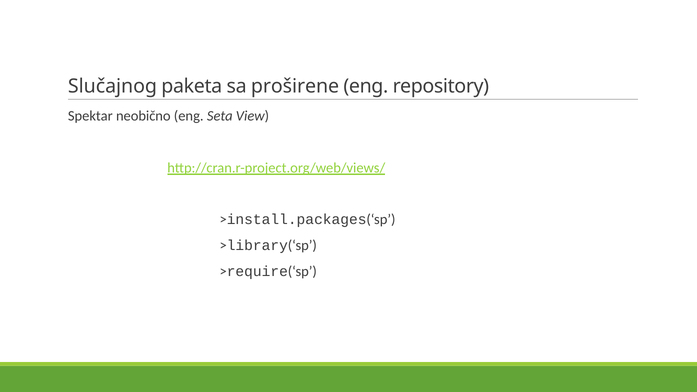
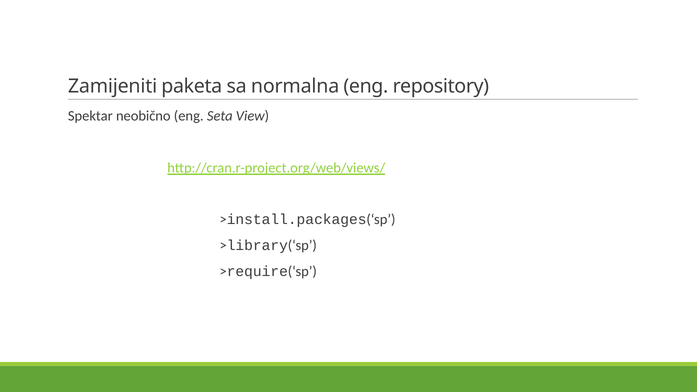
Slučajnog: Slučajnog -> Zamijeniti (113, 86)
proširene: proširene -> normalna (295, 86)
